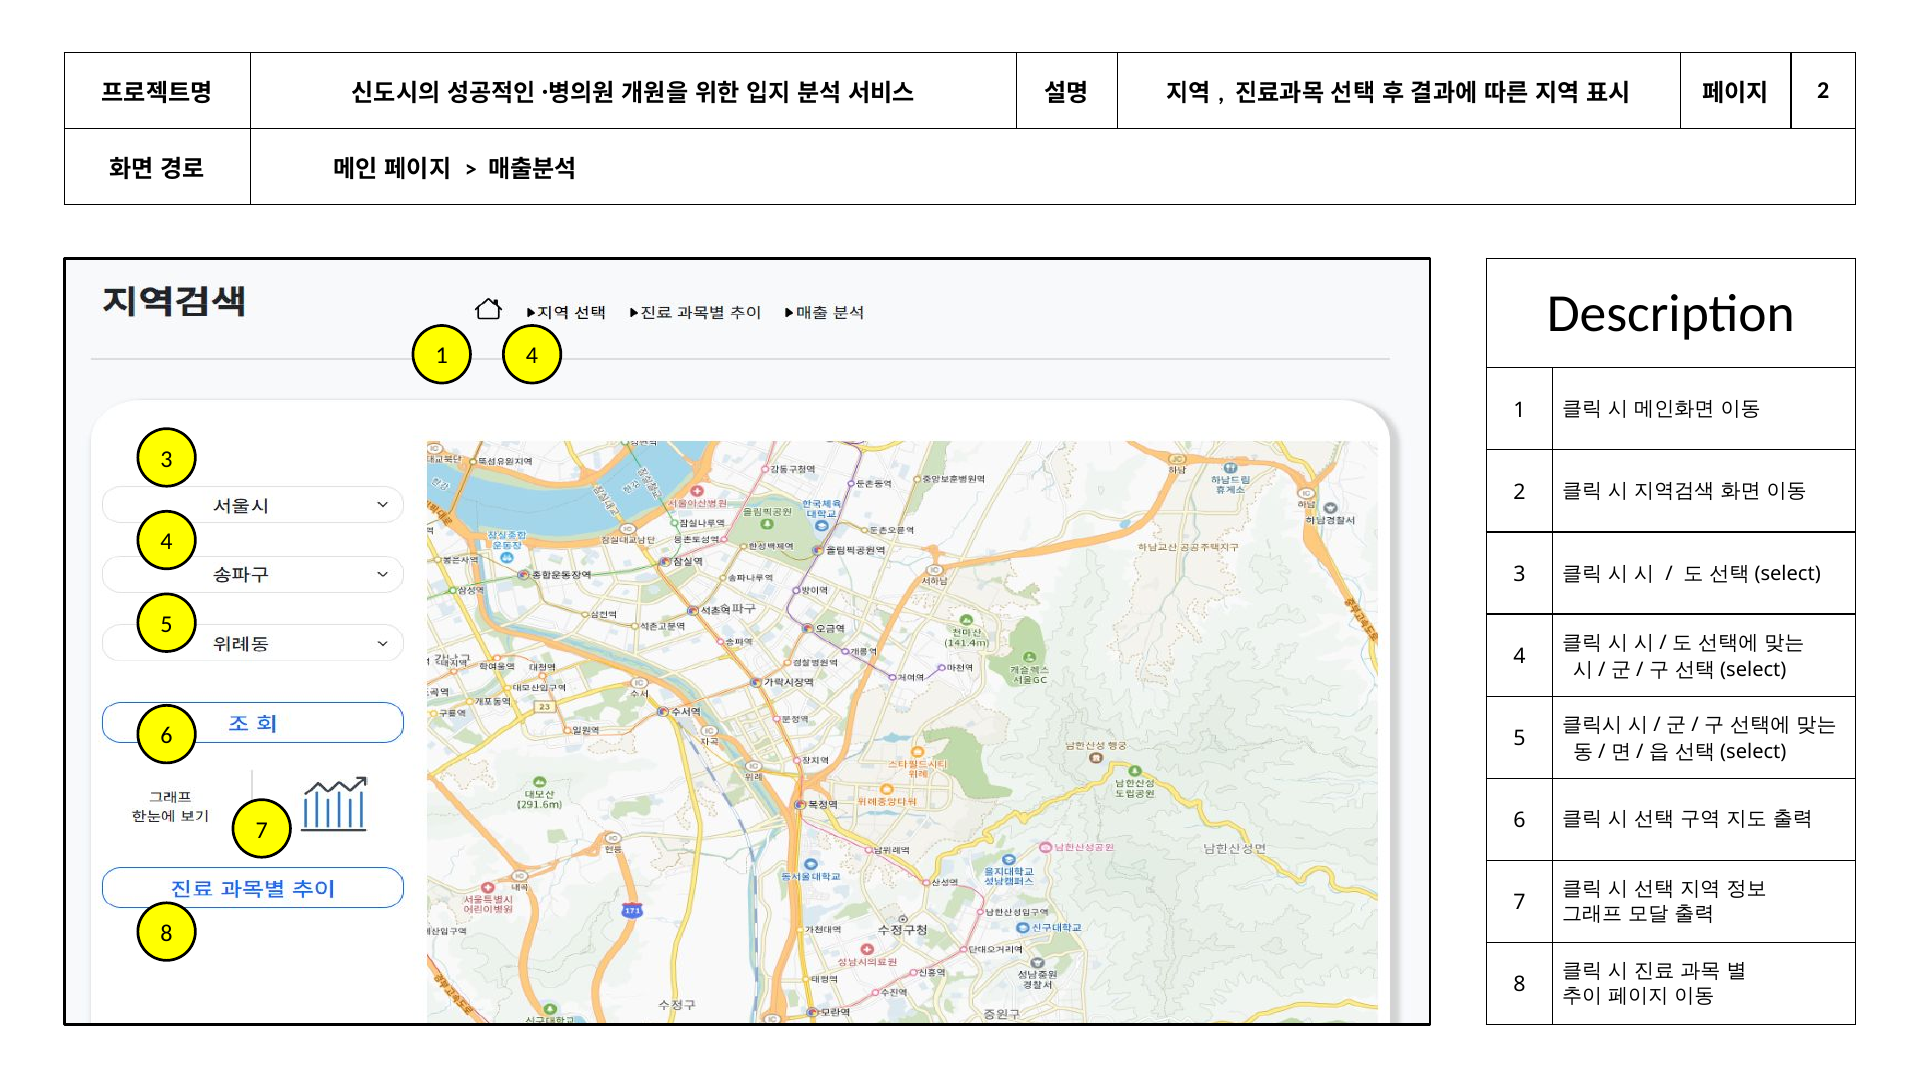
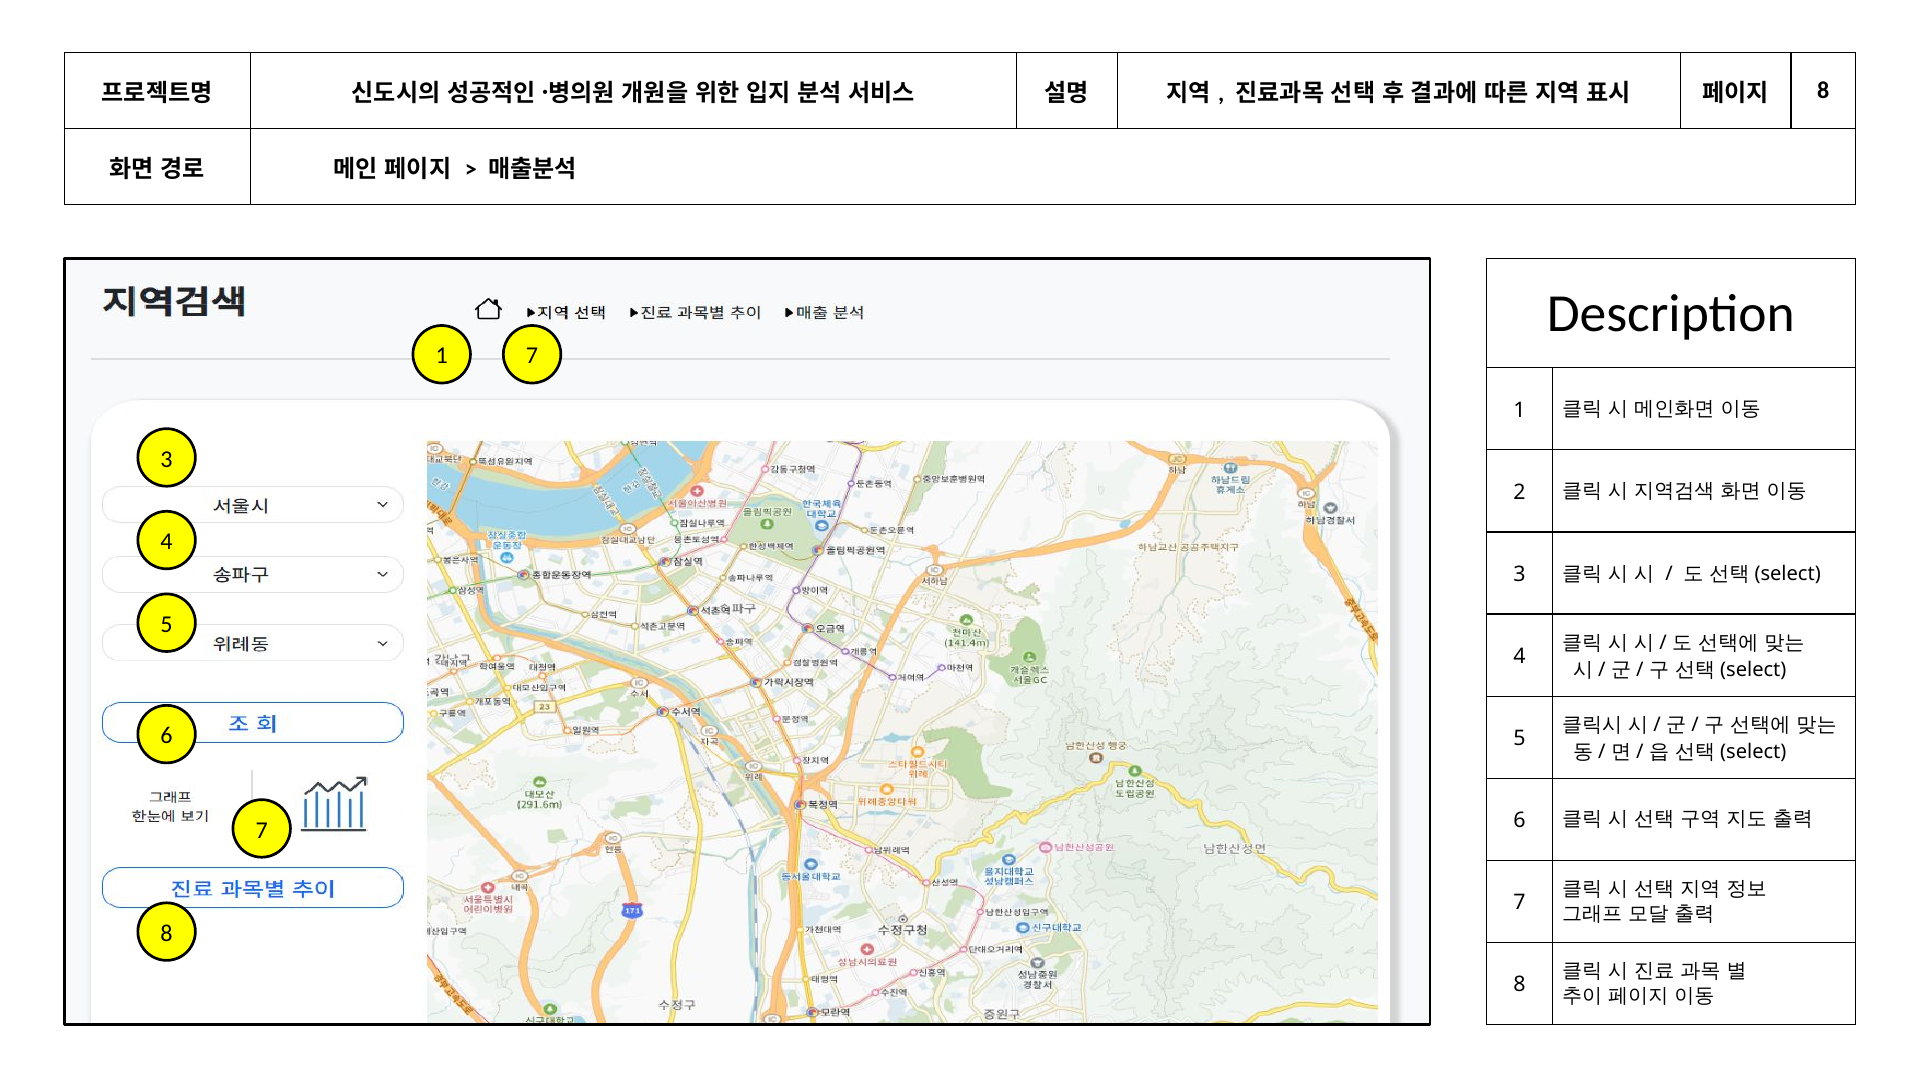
2: 2 -> 8 (1823, 91)
1 4: 4 -> 7 (532, 356)
